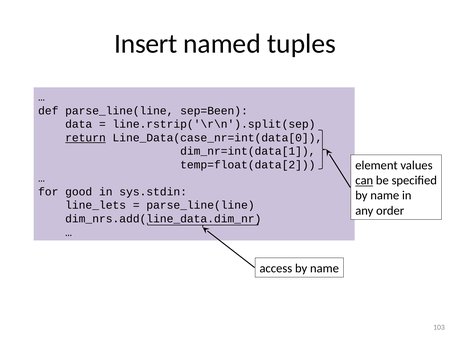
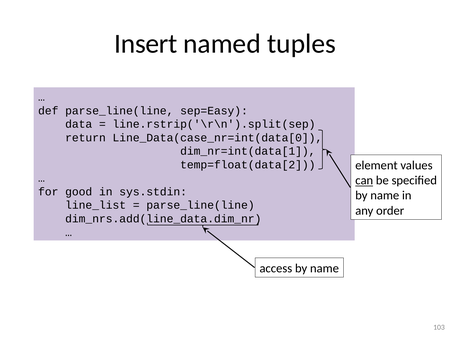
sep=Been: sep=Been -> sep=Easy (214, 111)
return underline: present -> none (85, 138)
line_lets: line_lets -> line_list (96, 205)
